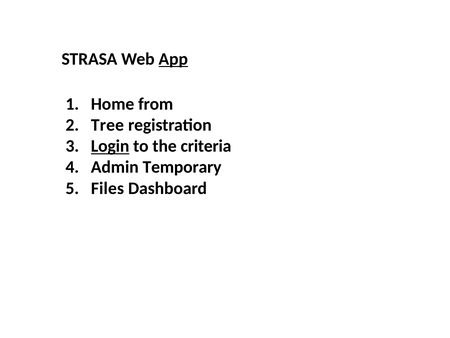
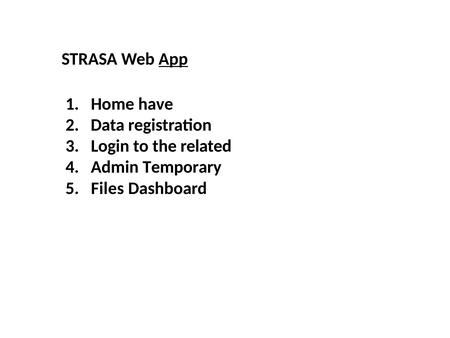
from: from -> have (156, 104)
Tree: Tree -> Data (108, 125)
Login underline: present -> none (110, 146)
criteria: criteria -> related (206, 146)
